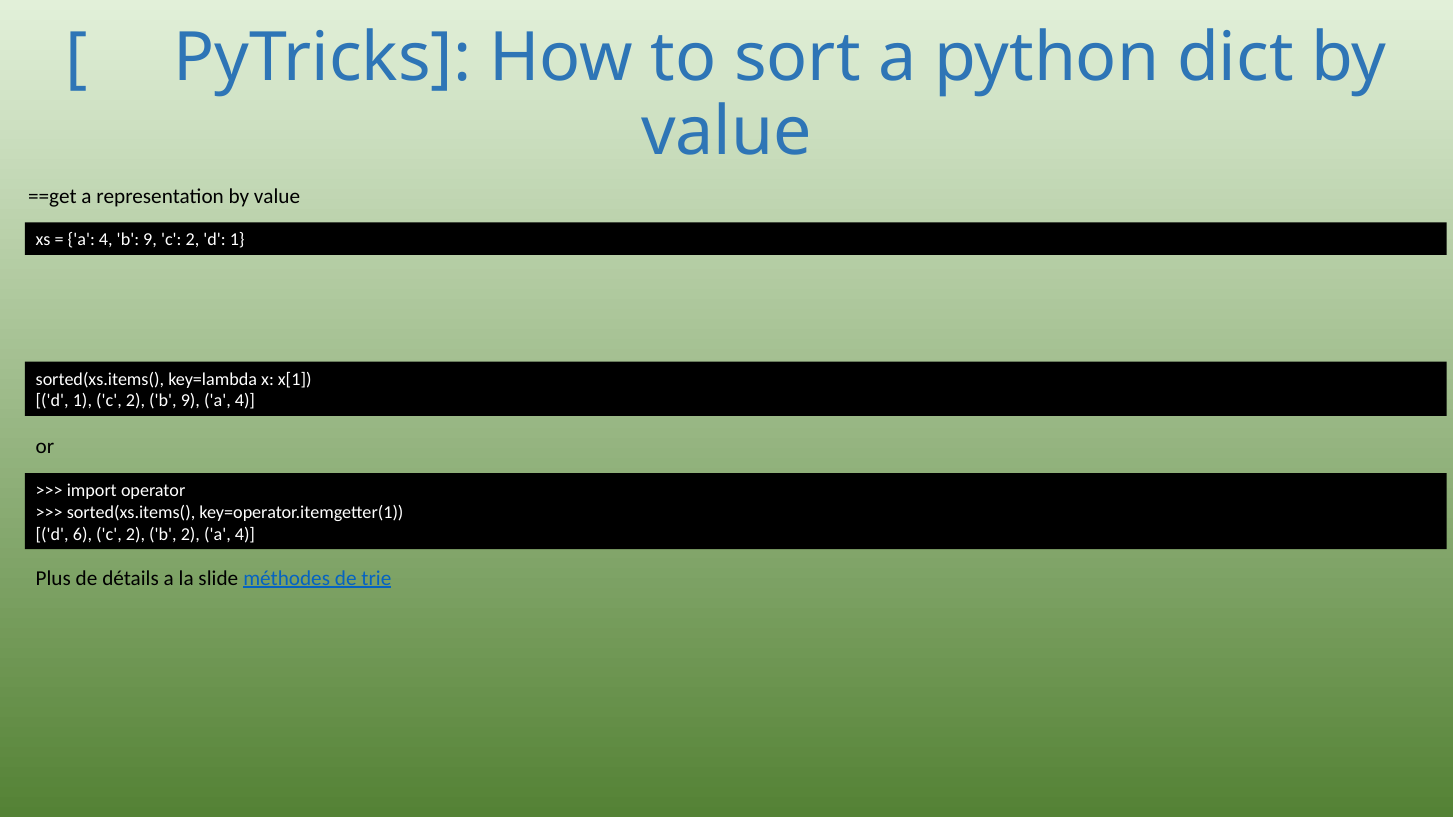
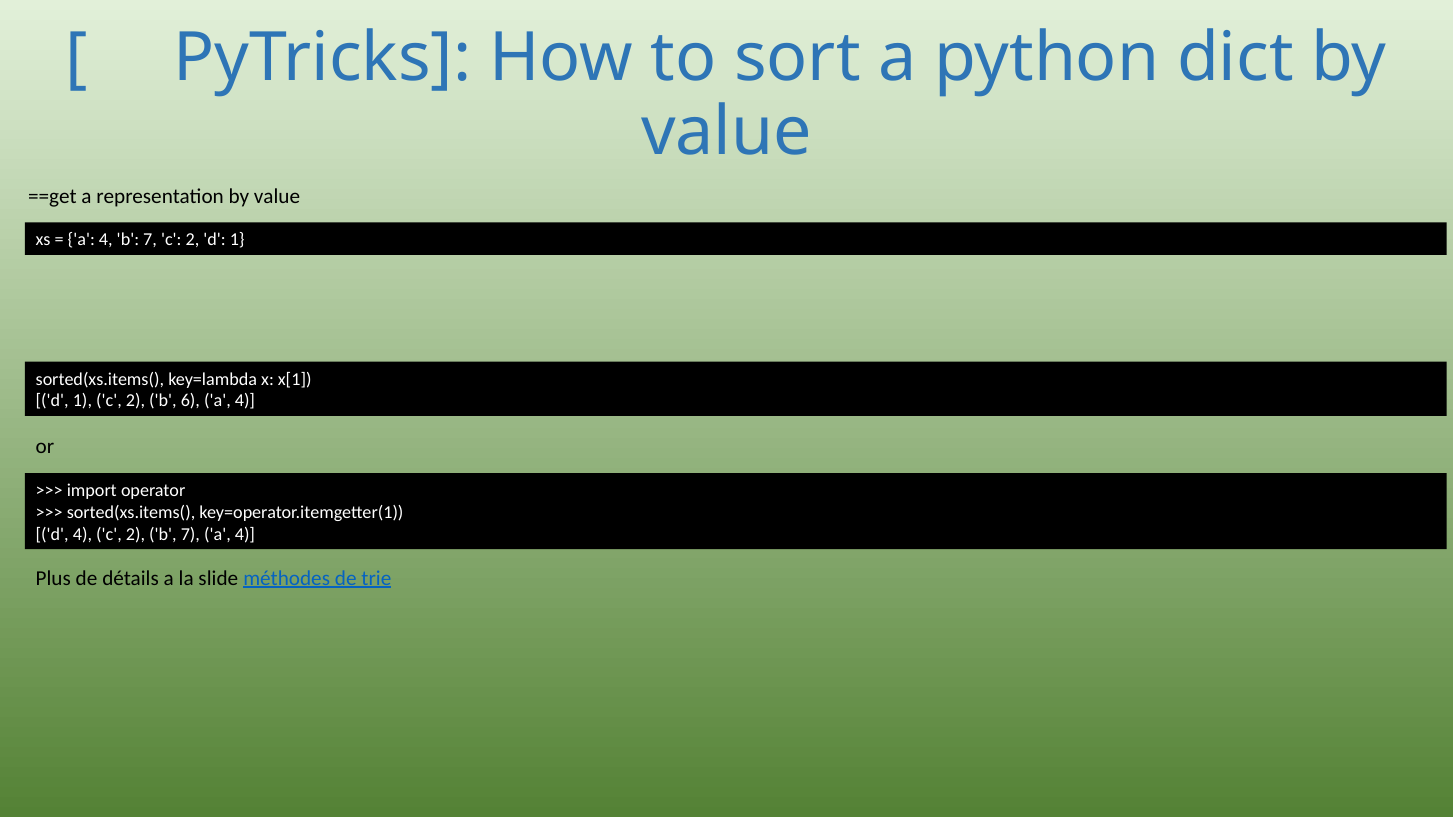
4 b 9: 9 -> 7 (150, 240)
2 b 9: 9 -> 6 (190, 401)
d 6: 6 -> 4 (82, 534)
2 b 2: 2 -> 7 (190, 534)
